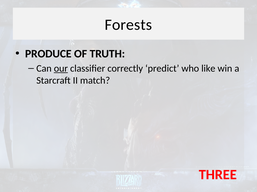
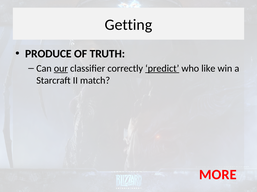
Forests: Forests -> Getting (128, 25)
predict underline: none -> present (162, 69)
THREE: THREE -> MORE (218, 175)
